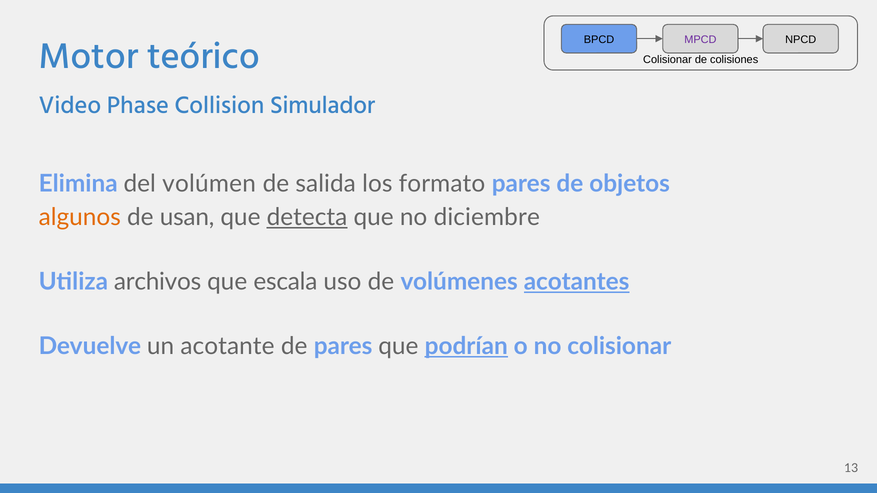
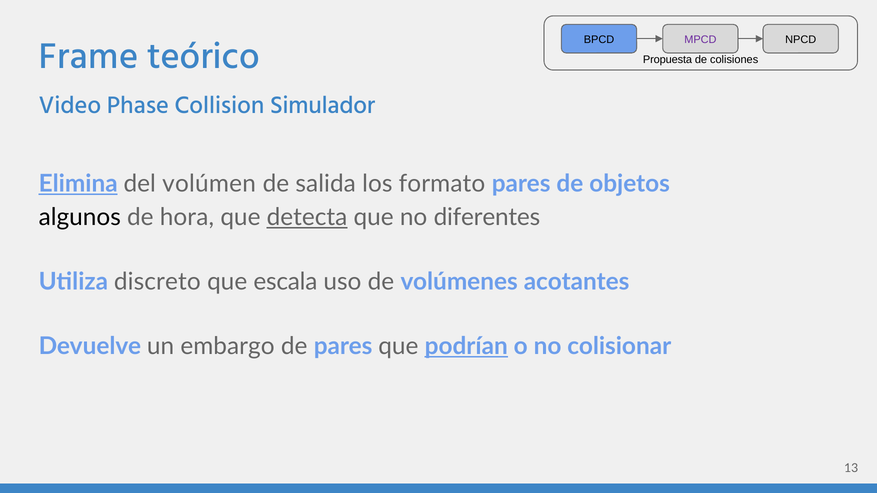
Motor: Motor -> Frame (88, 56)
Colisionar: Colisionar -> Propuesta (667, 60)
Elimina underline: none -> present (78, 184)
algunos colour: orange -> black (80, 218)
usan: usan -> hora (187, 218)
diciembre: diciembre -> diferentes (487, 218)
archivos: archivos -> discreto (157, 282)
acotantes underline: present -> none (577, 282)
acotante: acotante -> embargo (228, 347)
